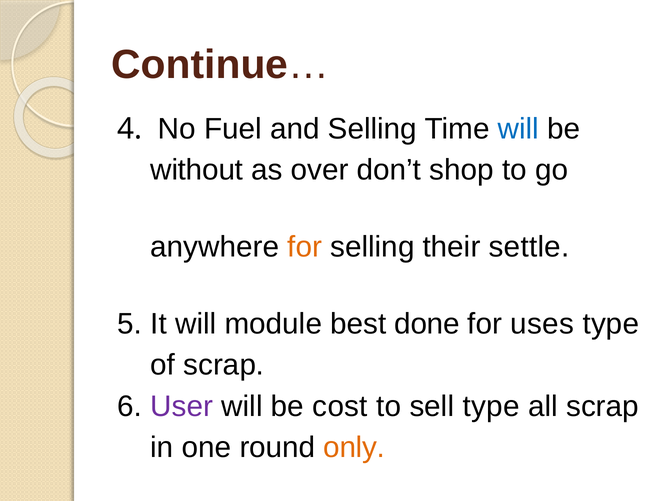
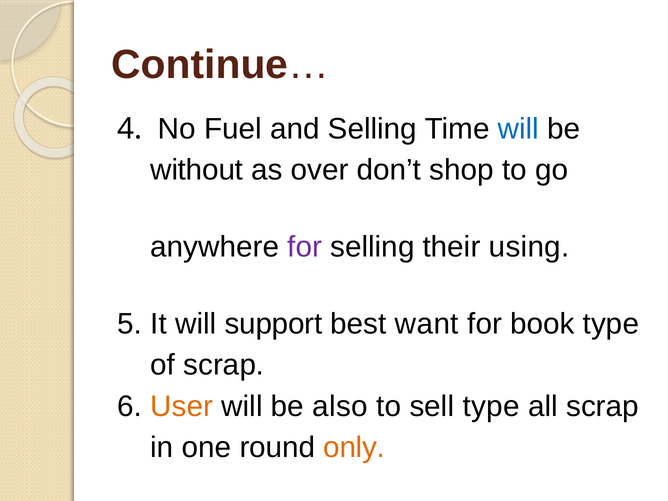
for colour: orange -> purple (305, 247)
settle: settle -> using (529, 247)
module: module -> support (273, 324)
done: done -> want (427, 324)
uses: uses -> book (542, 324)
User colour: purple -> orange (182, 406)
cost: cost -> also (340, 406)
